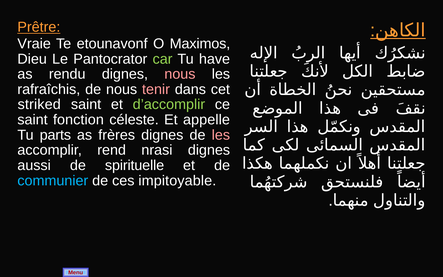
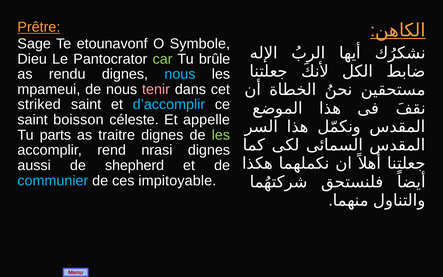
Vraie: Vraie -> Sage (34, 44)
Maximos: Maximos -> Symbole (200, 44)
have: have -> brûle (215, 59)
nous colour: pink -> light blue (180, 74)
rafraîchis: rafraîchis -> mpameui (49, 89)
d’accomplir colour: light green -> light blue (169, 105)
fonction: fonction -> boisson (78, 120)
frères: frères -> traitre (117, 135)
les colour: pink -> light green (221, 135)
spirituelle: spirituelle -> shepherd (135, 165)
